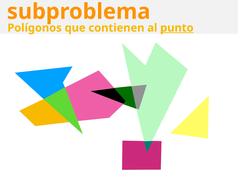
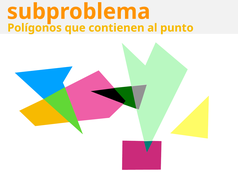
punto underline: present -> none (177, 28)
